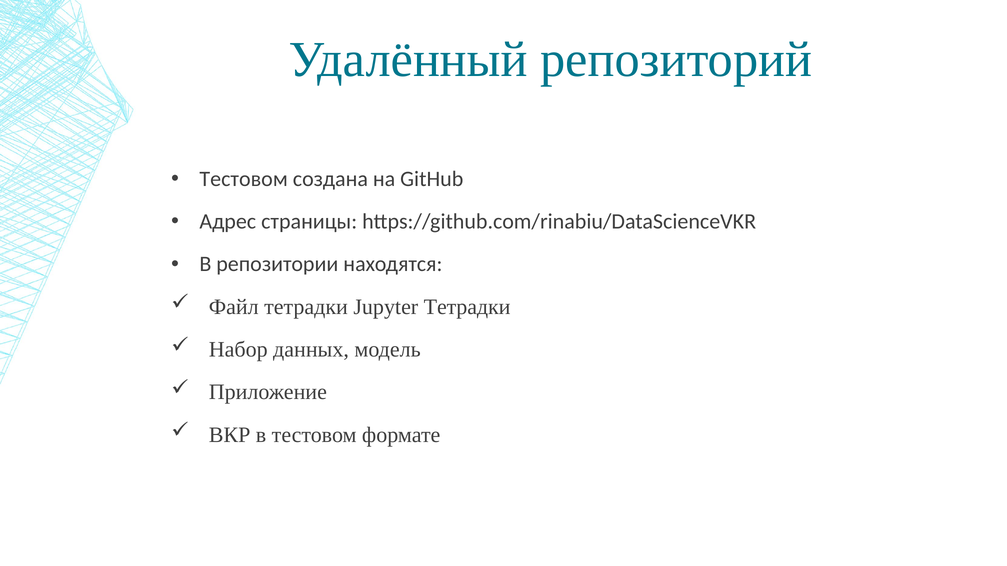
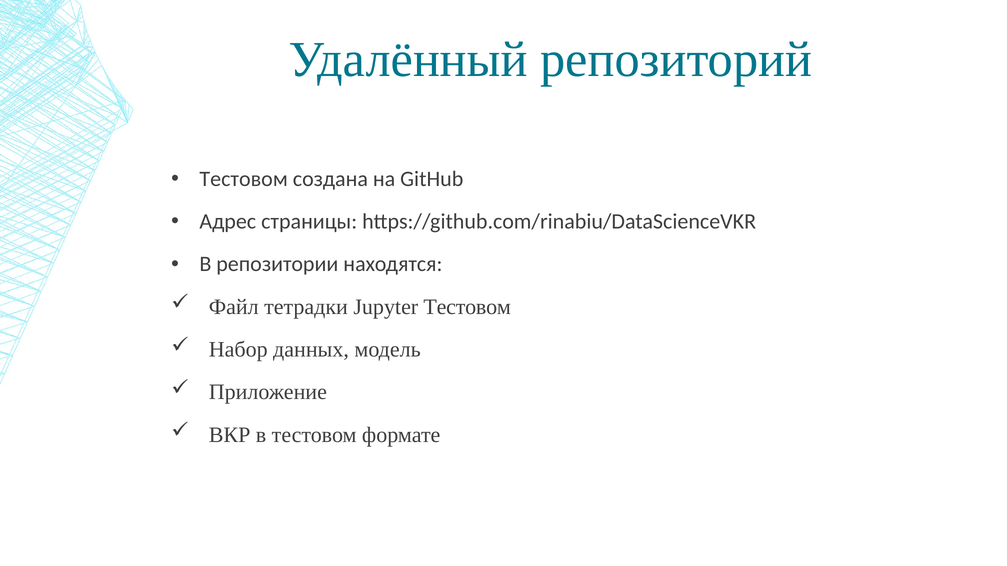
Jupyter Тетрадки: Тетрадки -> Тестовом (467, 307)
